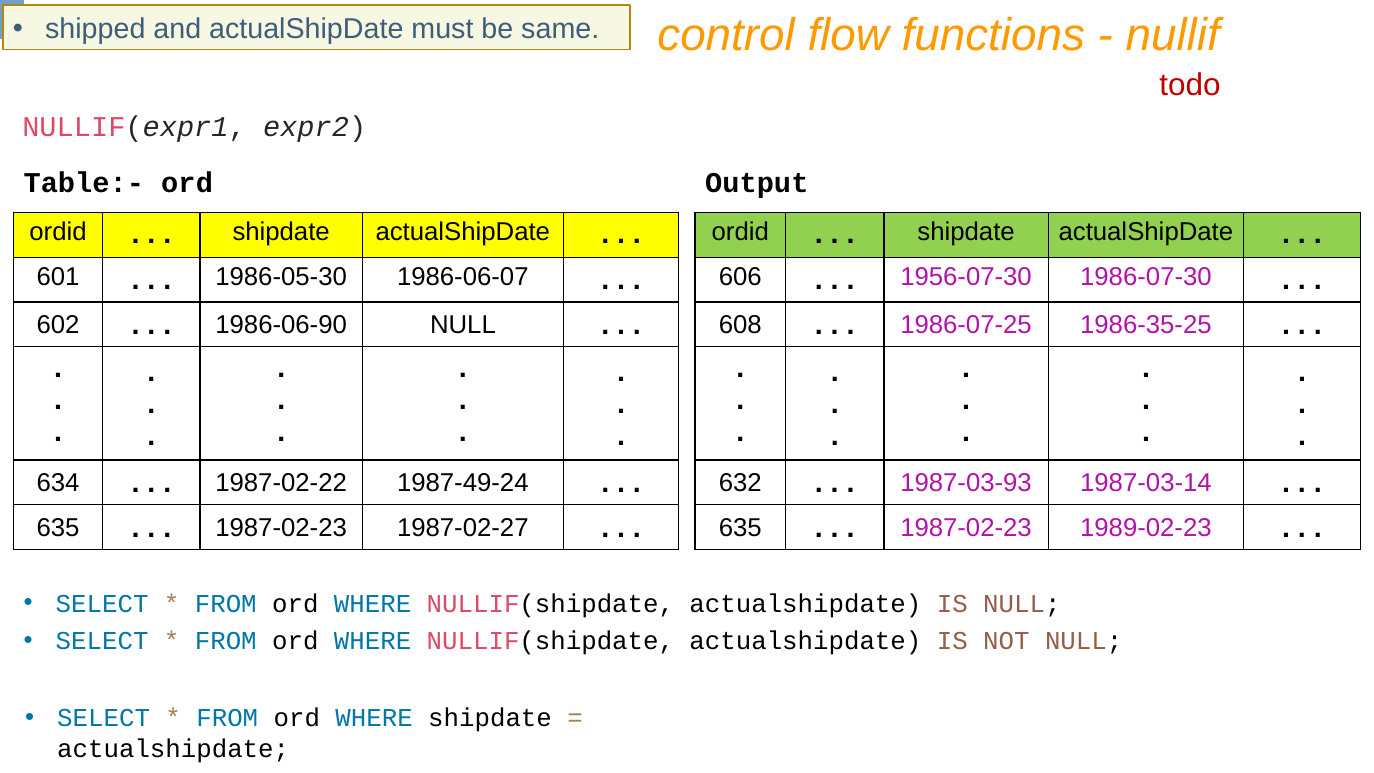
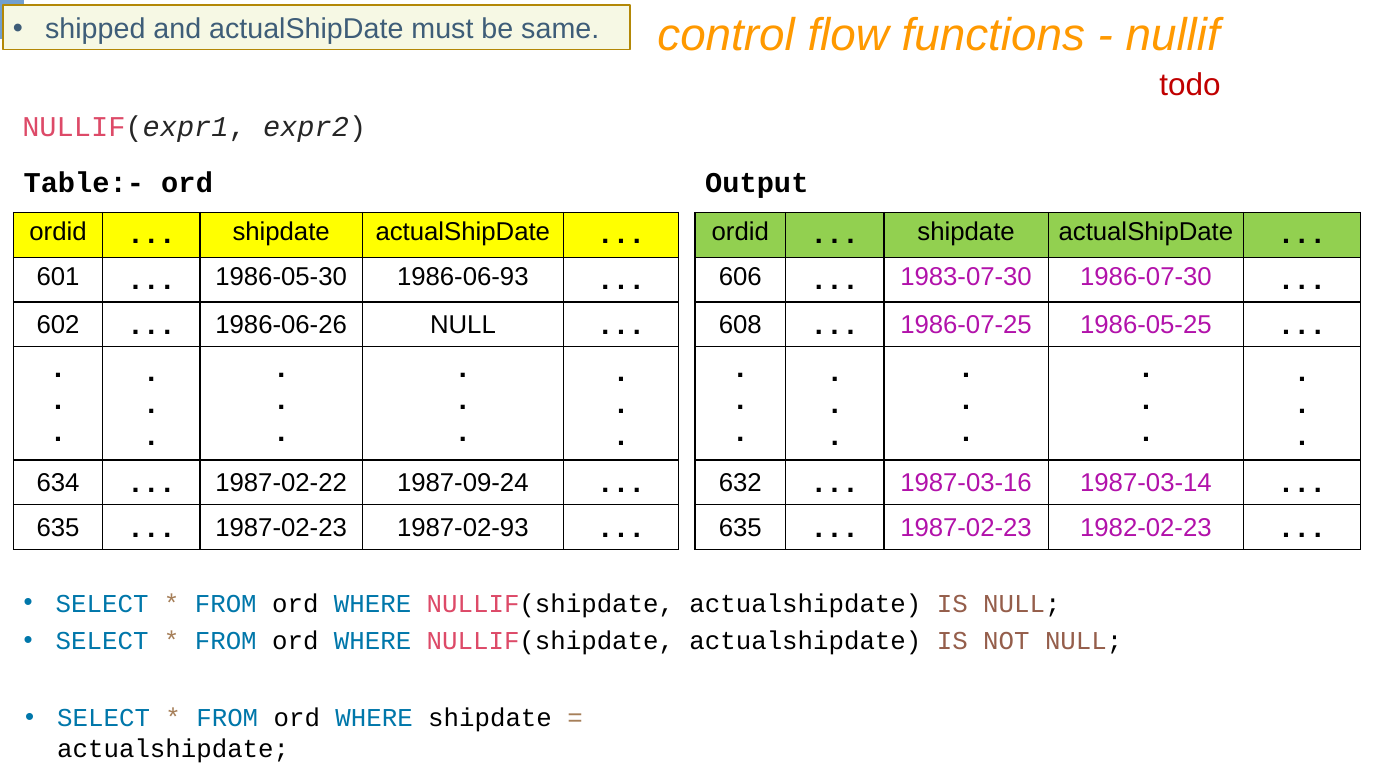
1986-06-07: 1986-06-07 -> 1986-06-93 (463, 277)
1956-07-30: 1956-07-30 -> 1983-07-30 (966, 277)
1986-06-90: 1986-06-90 -> 1986-06-26 (281, 325)
1986-35-25: 1986-35-25 -> 1986-05-25 (1146, 325)
1987-49-24: 1987-49-24 -> 1987-09-24 (463, 483)
1987-03-93: 1987-03-93 -> 1987-03-16 (966, 483)
1987-02-27: 1987-02-27 -> 1987-02-93 (463, 527)
1989-02-23: 1989-02-23 -> 1982-02-23 (1146, 527)
